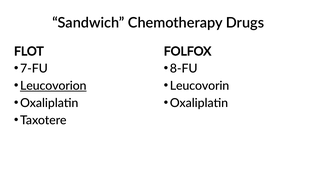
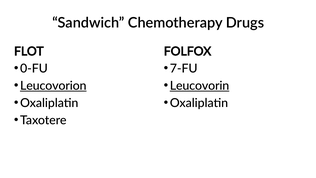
7-FU: 7-FU -> 0-FU (34, 69)
8-FU: 8-FU -> 7-FU (184, 69)
Leucovorin underline: none -> present (200, 86)
